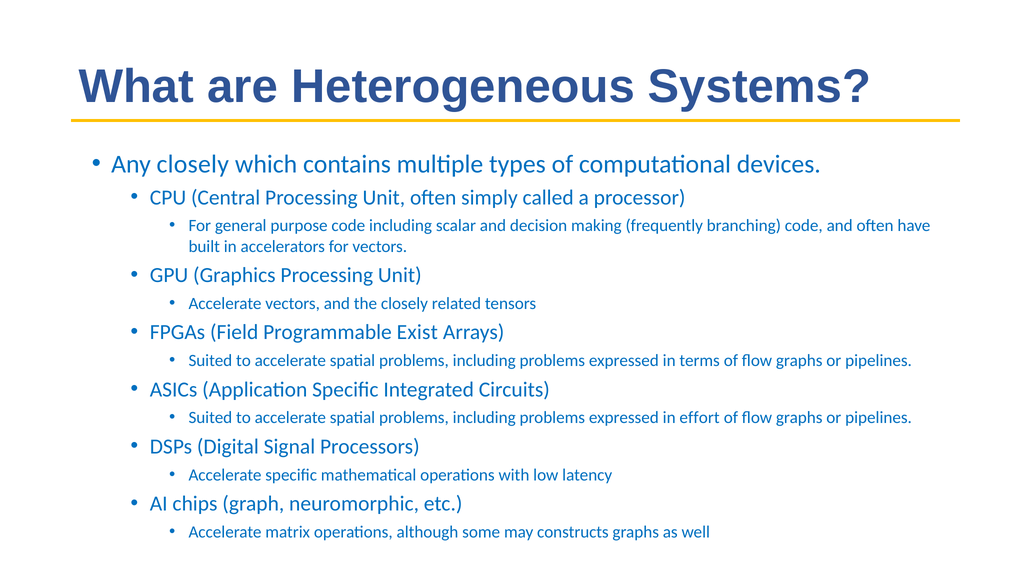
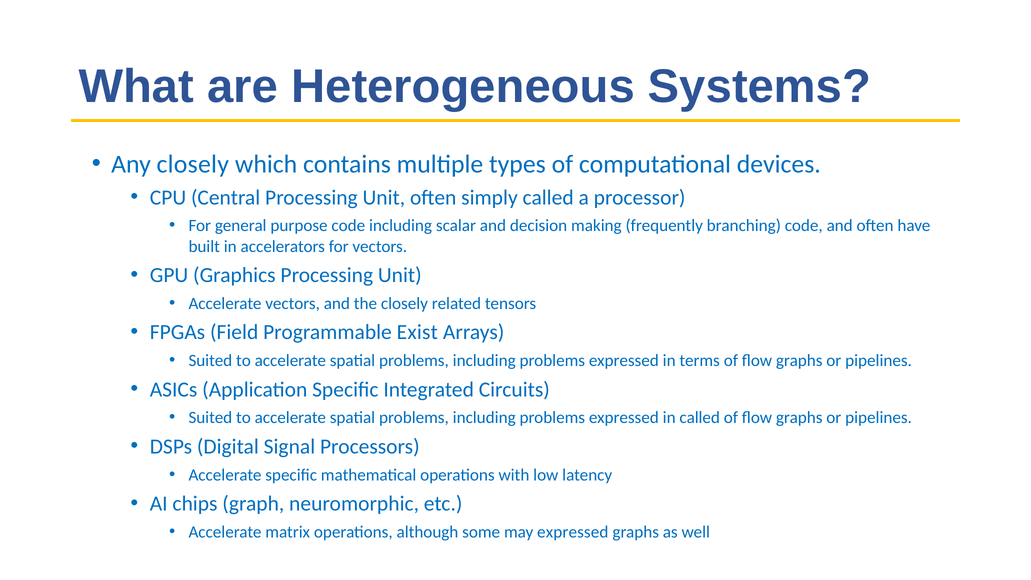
in effort: effort -> called (700, 418)
may constructs: constructs -> expressed (573, 532)
